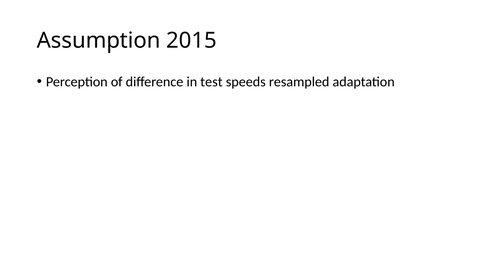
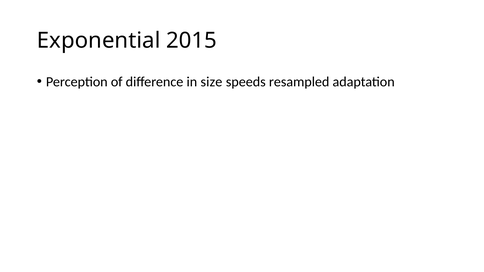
Assumption: Assumption -> Exponential (99, 41)
test: test -> size (211, 82)
